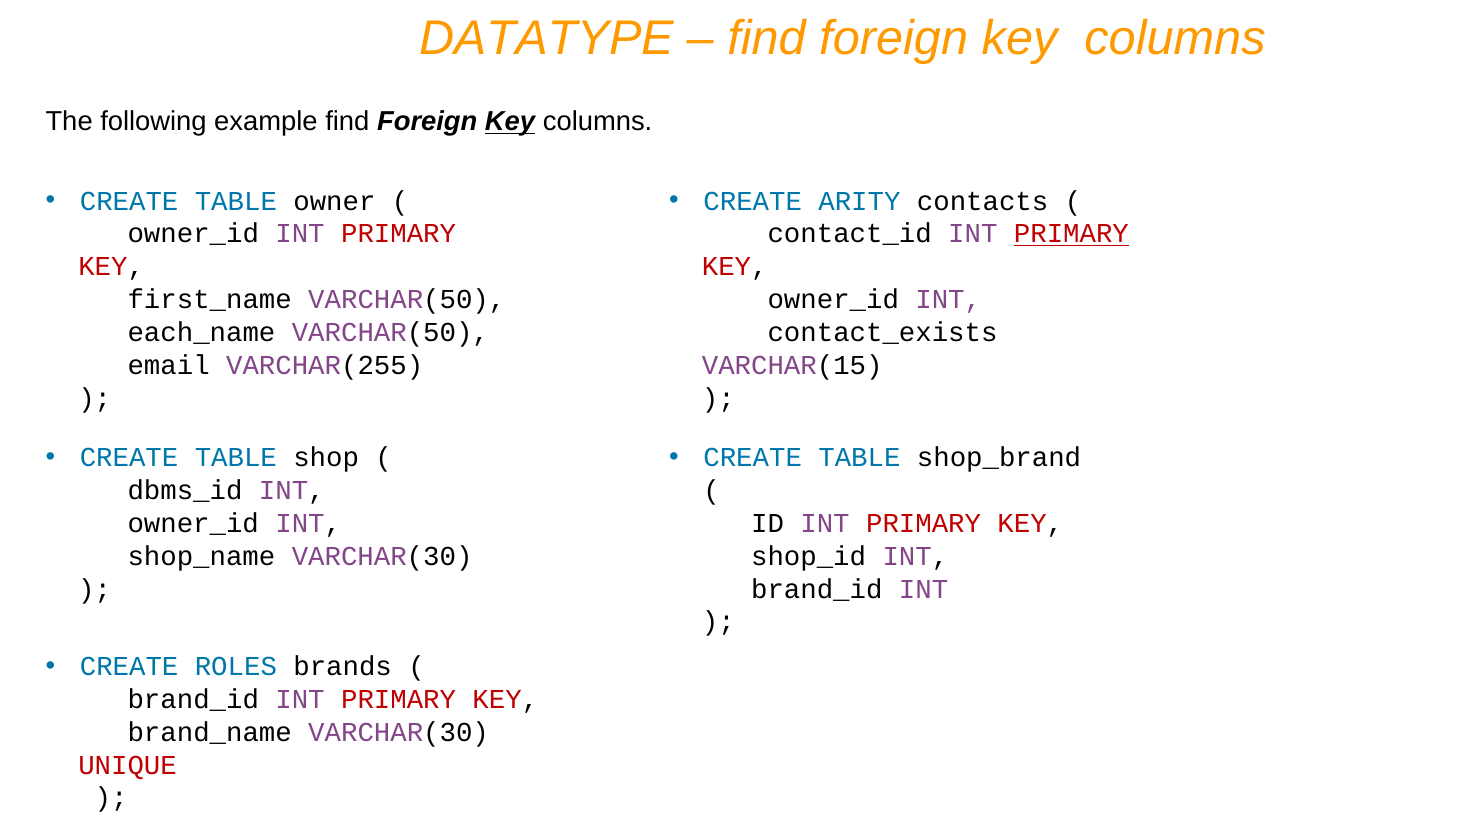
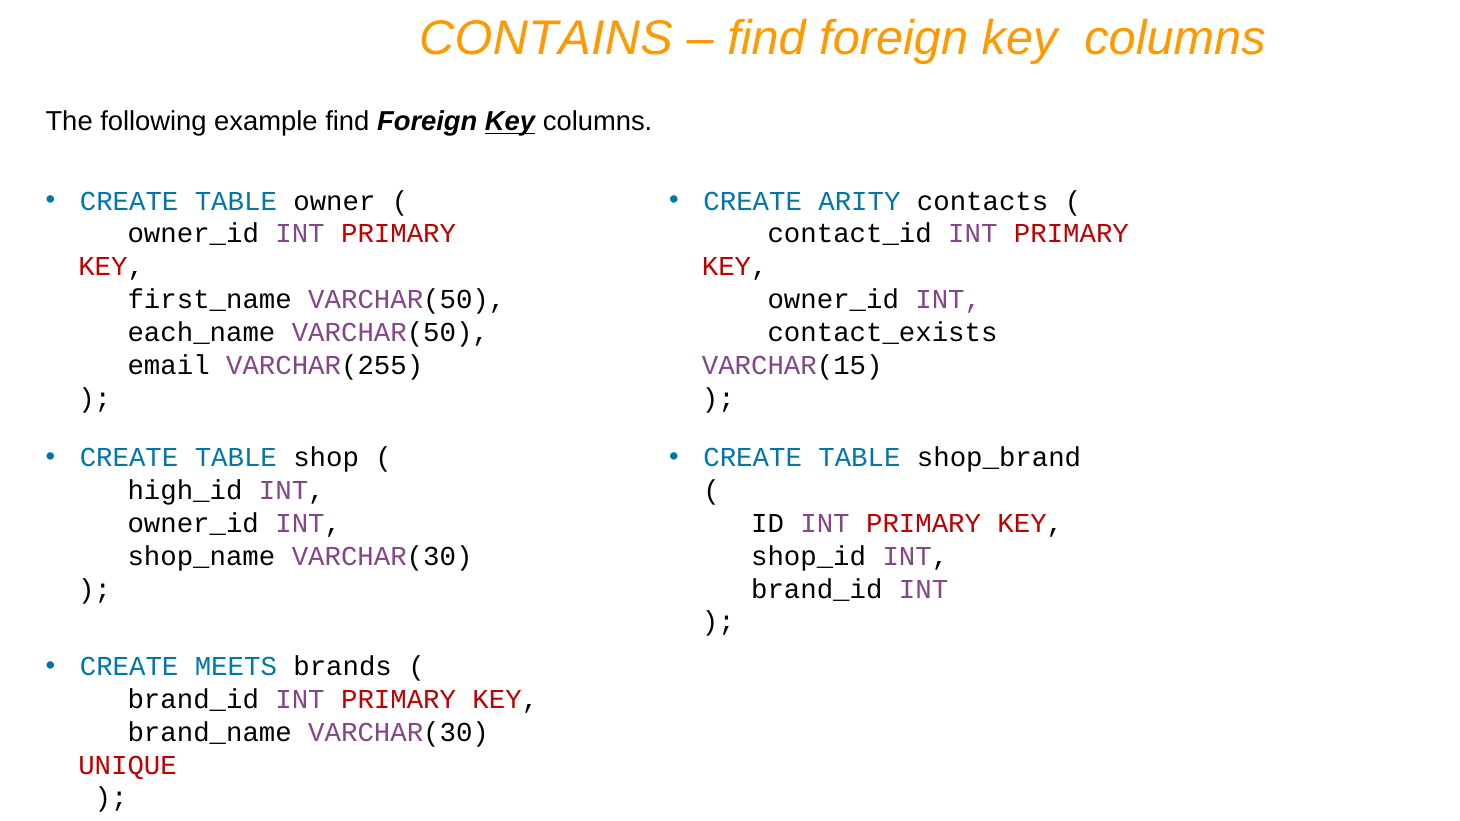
DATATYPE: DATATYPE -> CONTAINS (546, 38)
PRIMARY underline: present -> none (1071, 234)
dbms_id: dbms_id -> high_id (185, 491)
ROLES: ROLES -> MEETS (236, 667)
